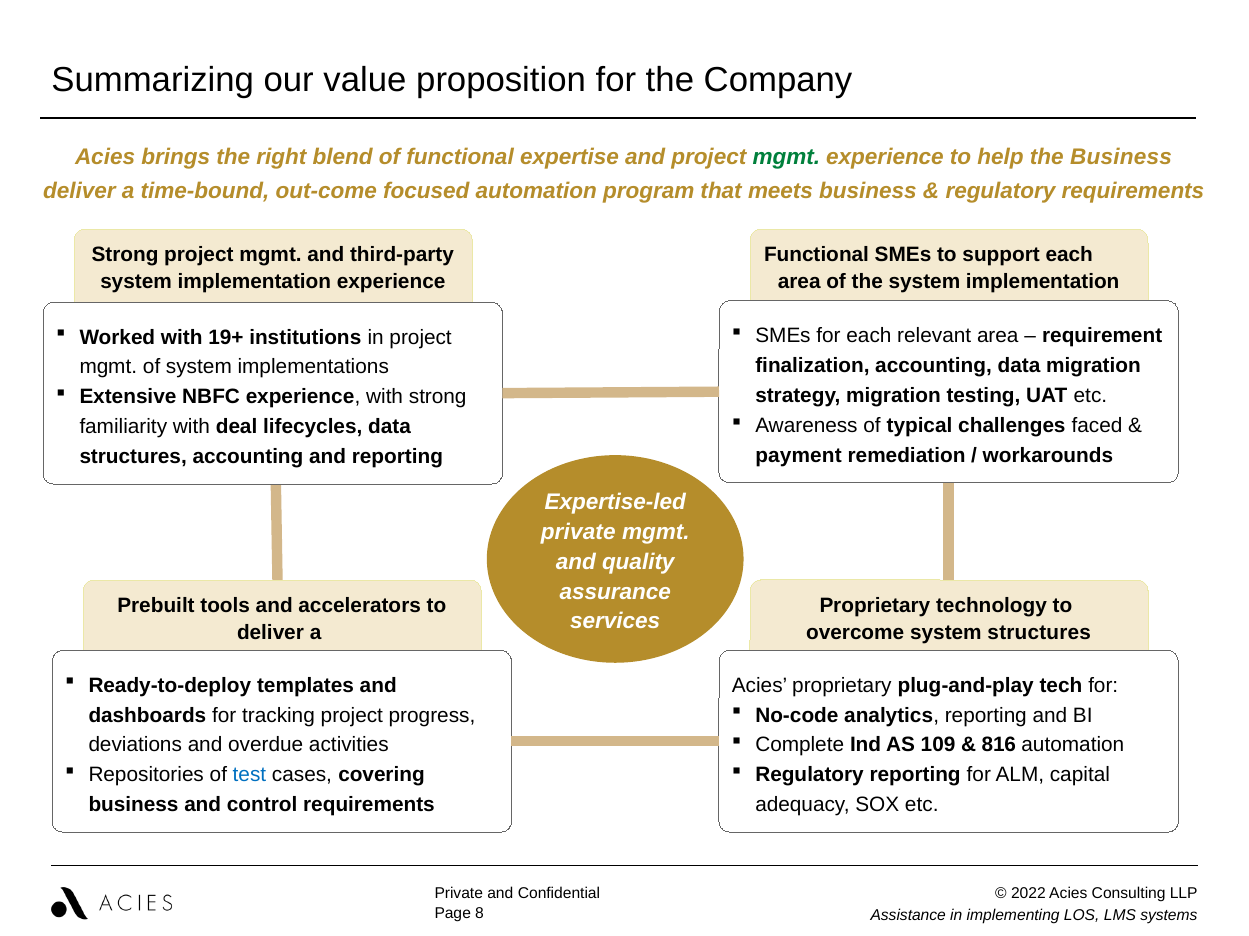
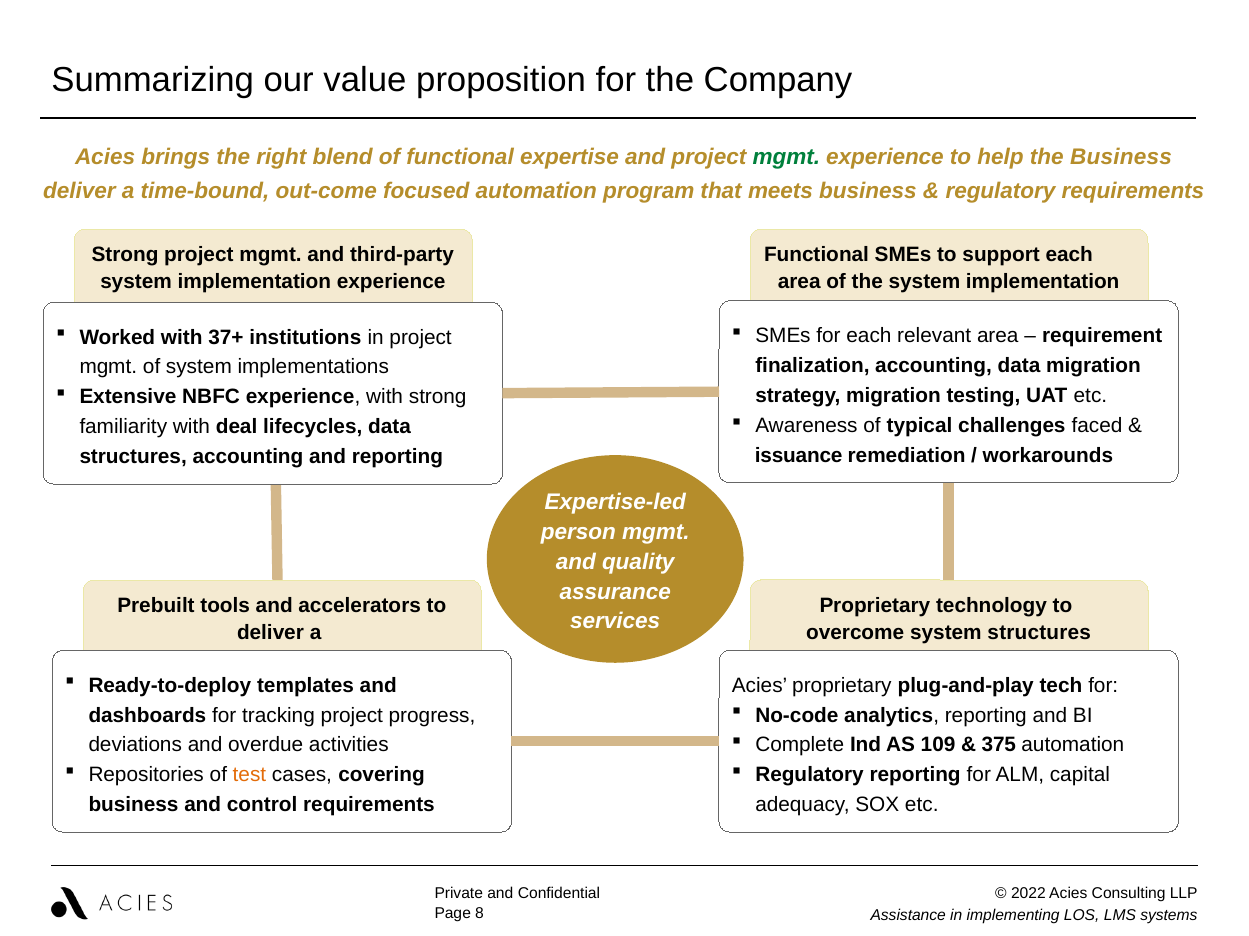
19+: 19+ -> 37+ (226, 337)
payment: payment -> issuance (799, 456)
private: private -> person (578, 532)
816: 816 -> 375 (999, 746)
test colour: blue -> orange (249, 776)
